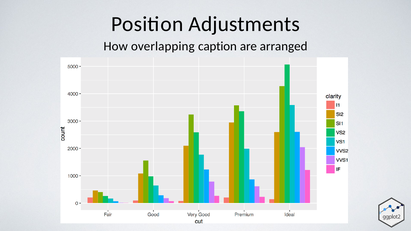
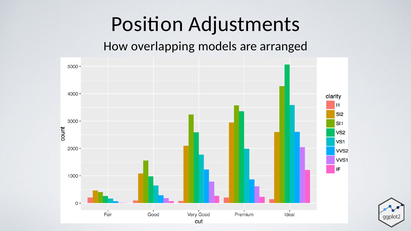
caption: caption -> models (217, 46)
